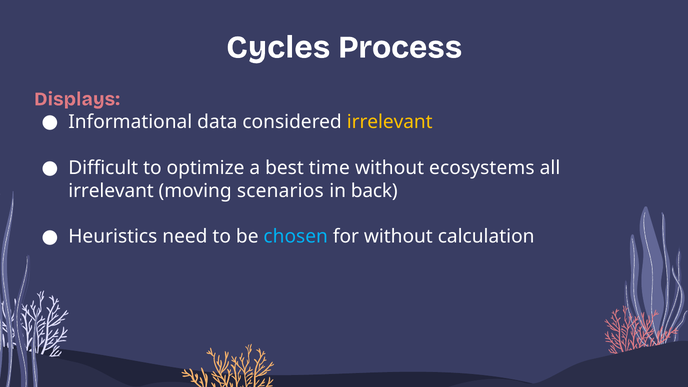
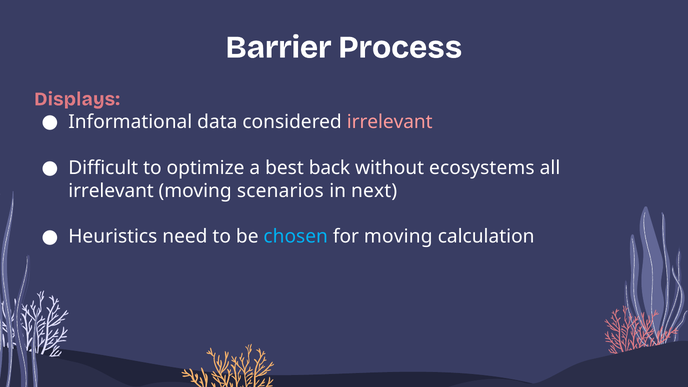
Cycles: Cycles -> Barrier (278, 47)
irrelevant colour: yellow -> pink (390, 122)
time: time -> back (329, 168)
back: back -> next (374, 191)
for without: without -> moving (398, 237)
